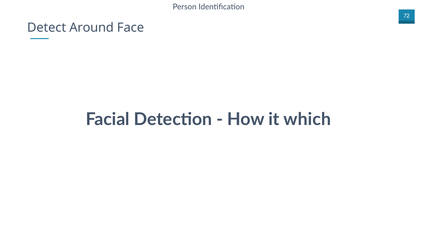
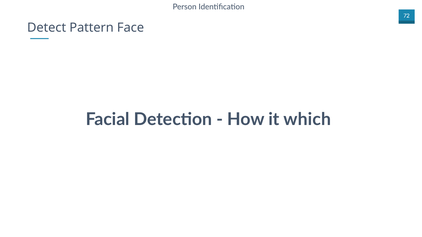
Around: Around -> Pattern (92, 28)
